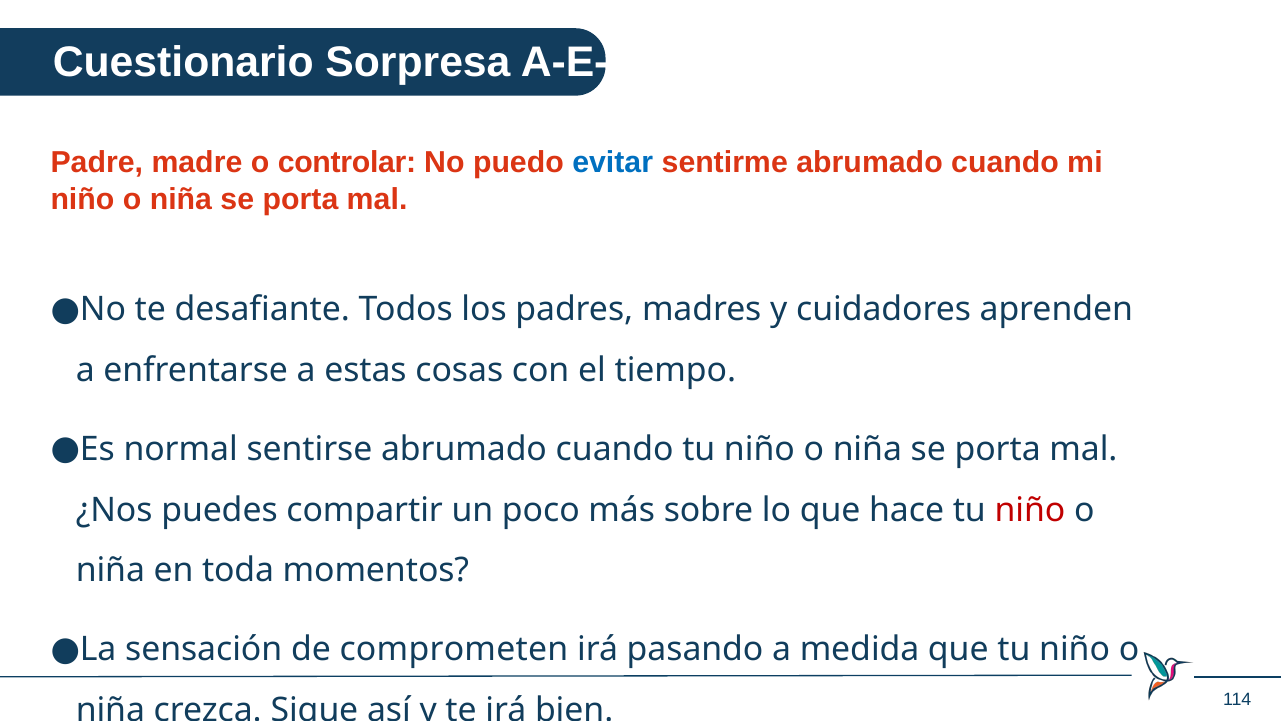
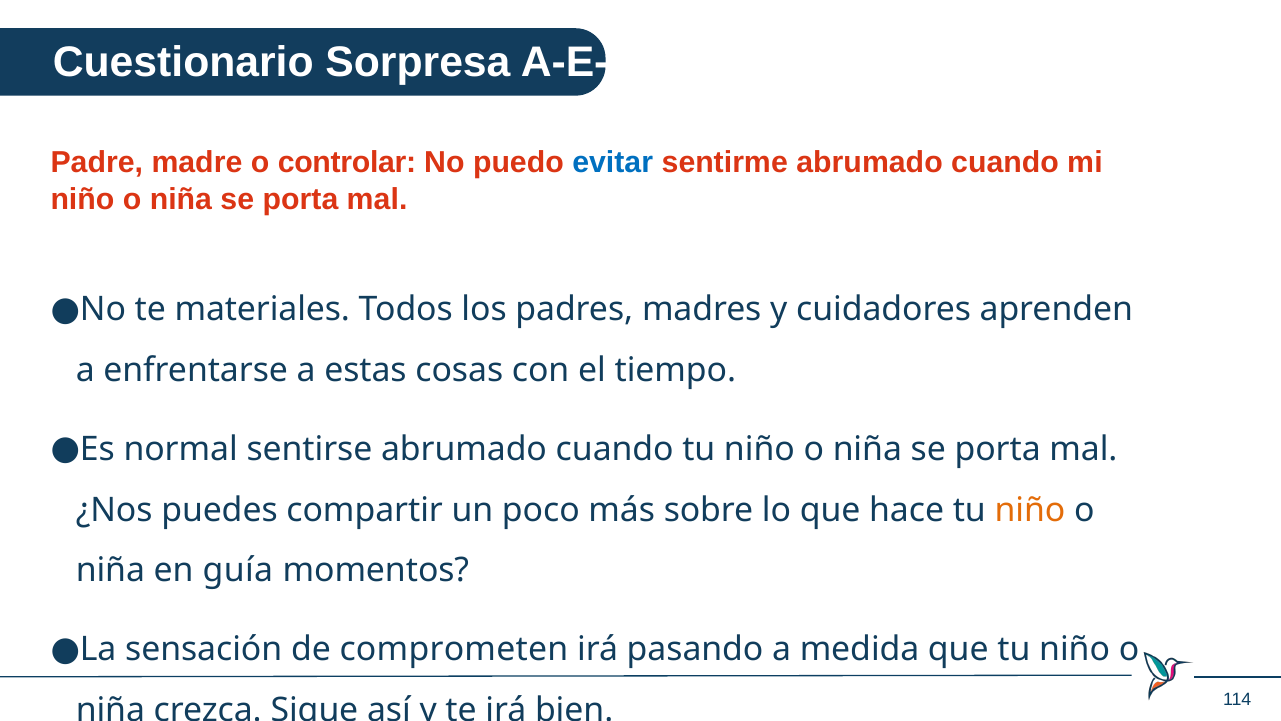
desafiante: desafiante -> materiales (262, 309)
niño colour: red -> orange (1030, 510)
toda: toda -> guía (238, 570)
